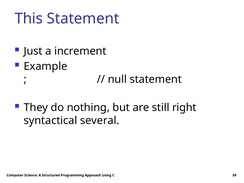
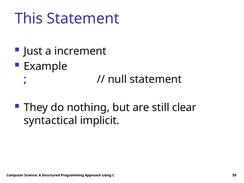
right: right -> clear (184, 108)
several: several -> implicit (100, 121)
